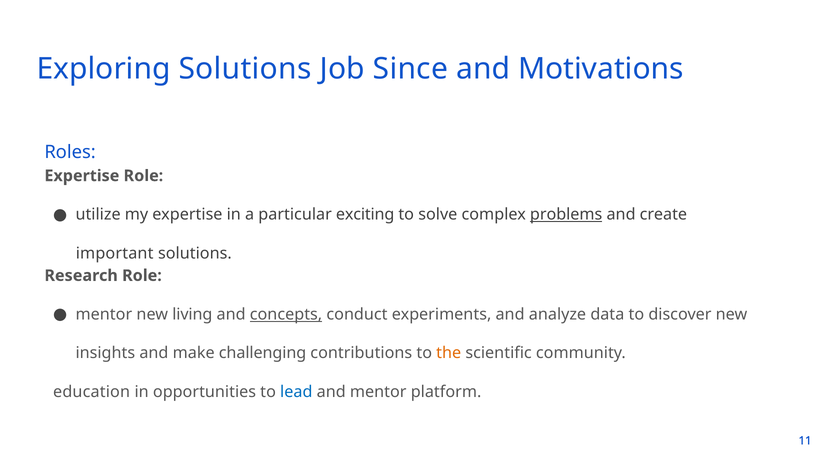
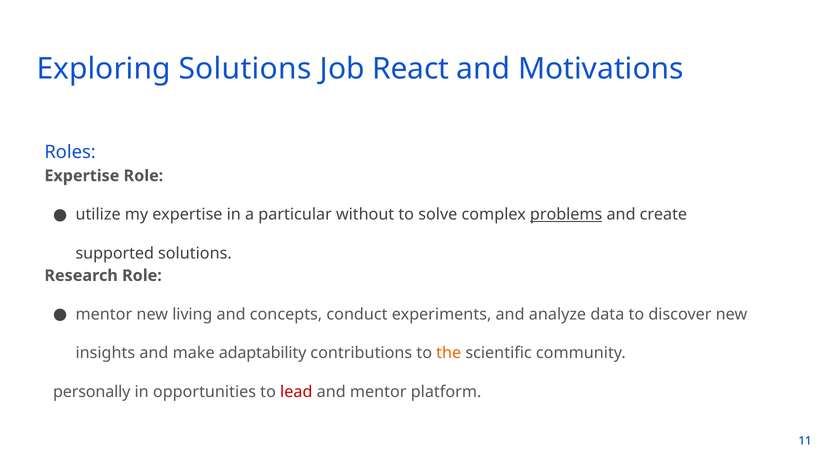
Since: Since -> React (411, 69)
exciting: exciting -> without (365, 215)
important: important -> supported (115, 254)
concepts underline: present -> none (286, 315)
challenging: challenging -> adaptability (263, 353)
education: education -> personally (92, 392)
lead colour: blue -> red (296, 392)
